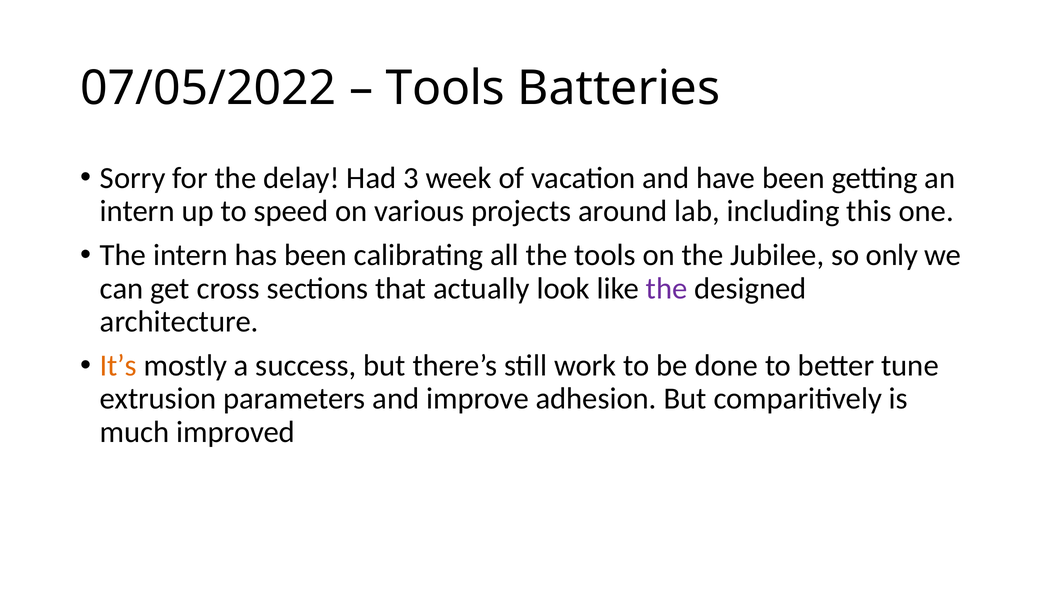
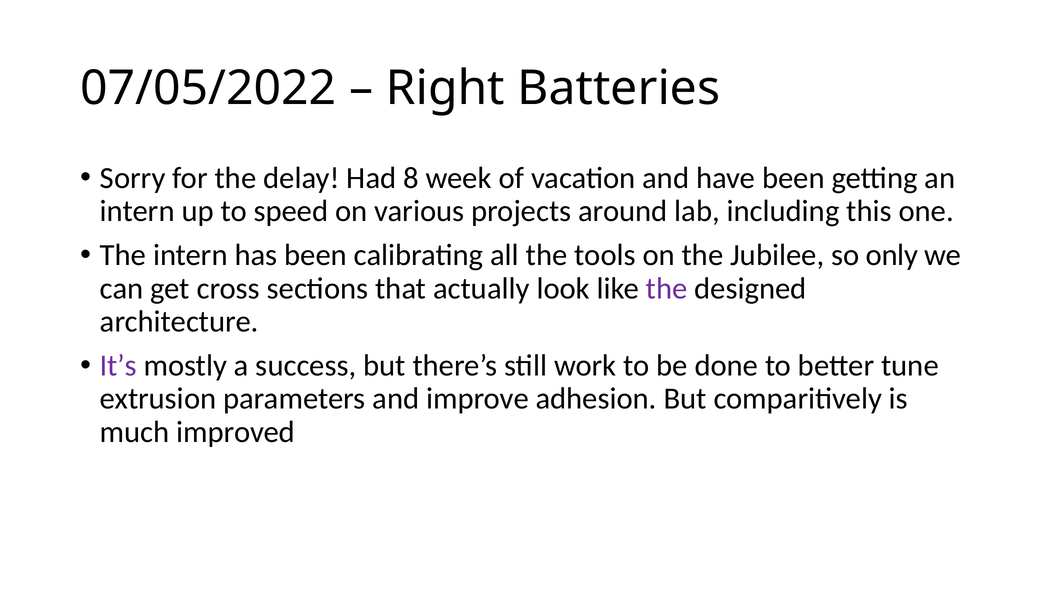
Tools: Tools -> Right (445, 88)
3: 3 -> 8 (411, 178)
It’s colour: orange -> purple (118, 366)
